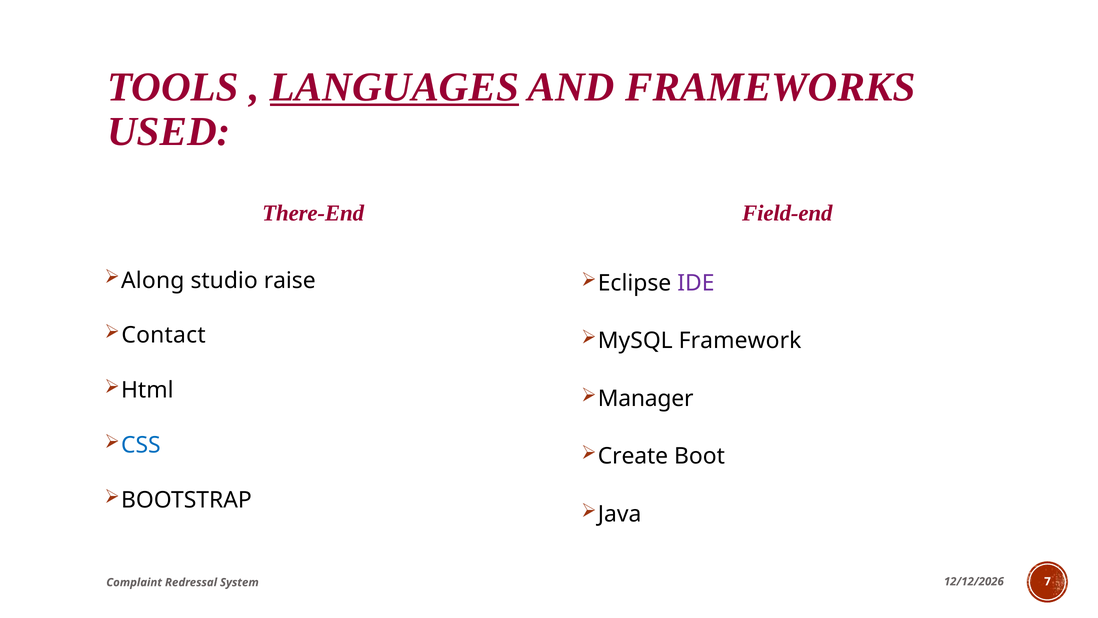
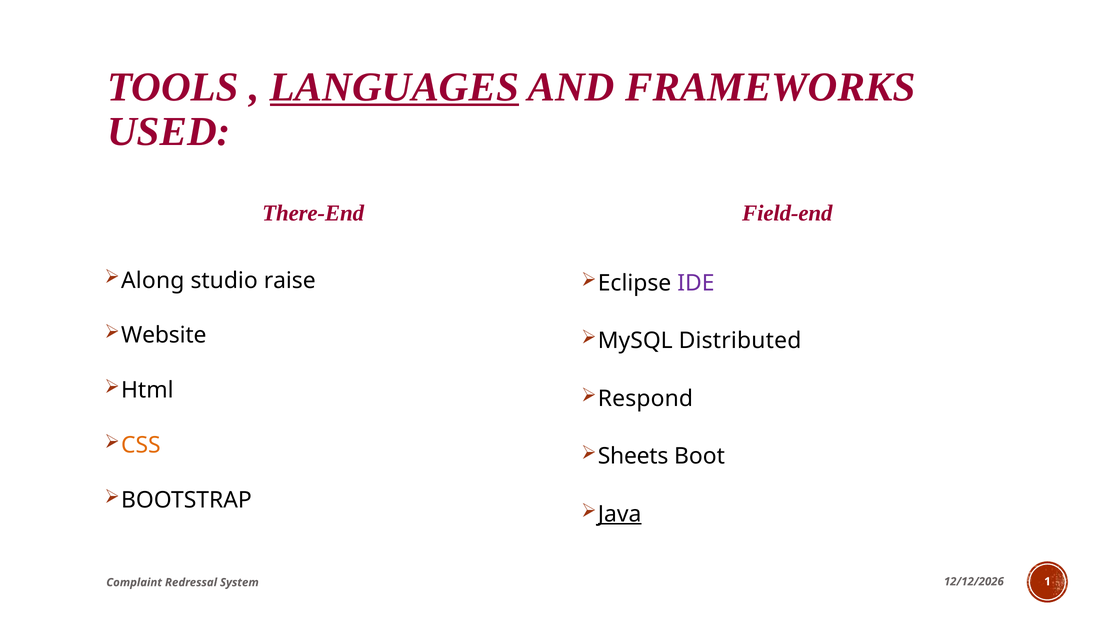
Contact: Contact -> Website (164, 335)
Framework: Framework -> Distributed (740, 341)
Manager: Manager -> Respond (645, 398)
CSS colour: blue -> orange (141, 445)
Create: Create -> Sheets (633, 456)
Java underline: none -> present (620, 514)
7: 7 -> 1 (1048, 581)
